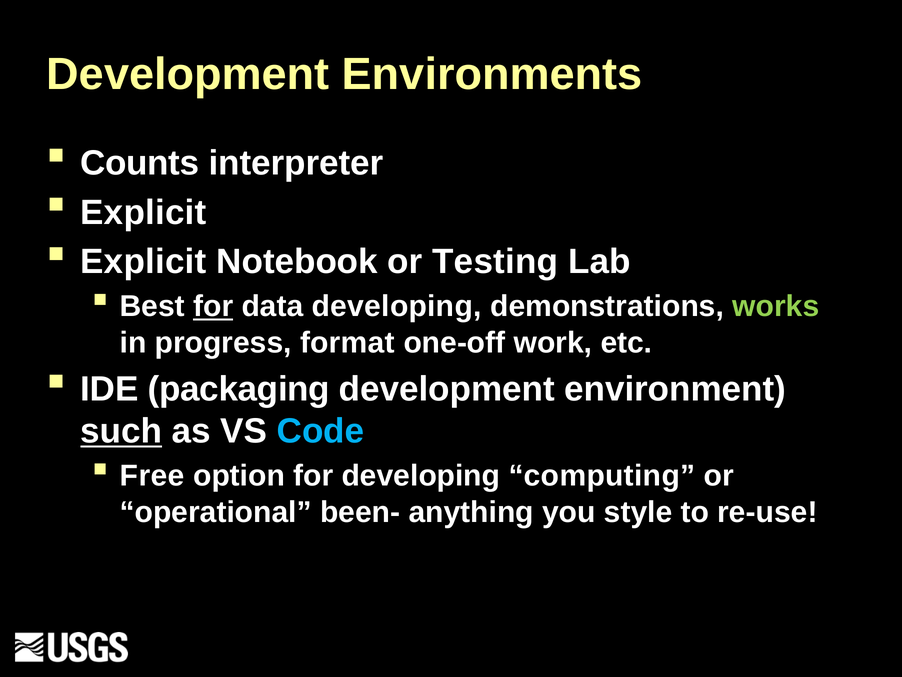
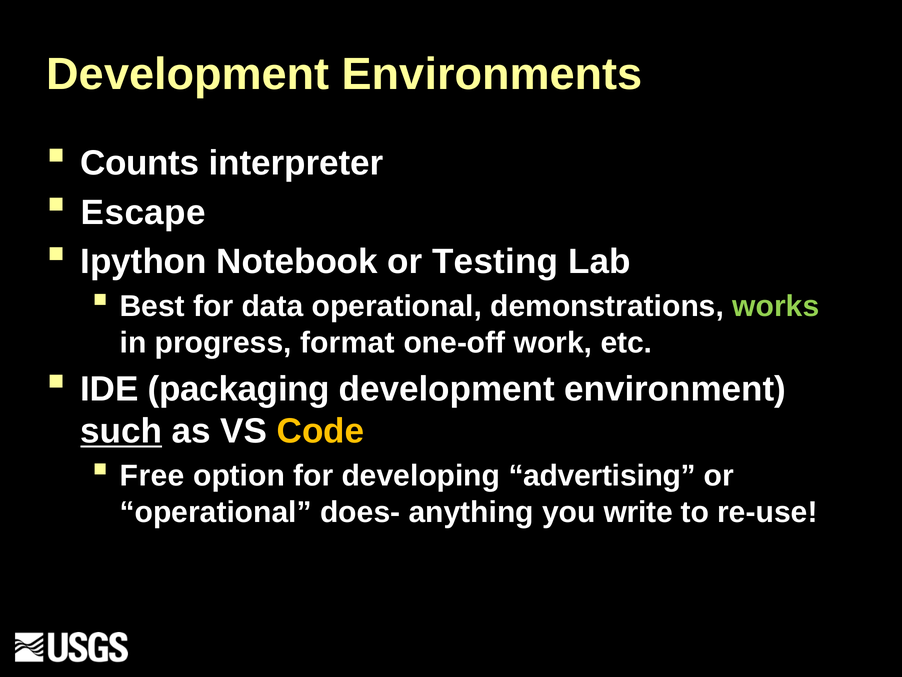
Explicit: Explicit -> Escape (143, 212)
Explicit: Explicit -> Ipython (144, 261)
for underline: present -> none (213, 306)
data developing: developing -> operational (397, 306)
Code colour: light blue -> yellow (320, 431)
computing: computing -> advertising (602, 476)
been-: been- -> does- (360, 512)
style: style -> write (638, 512)
